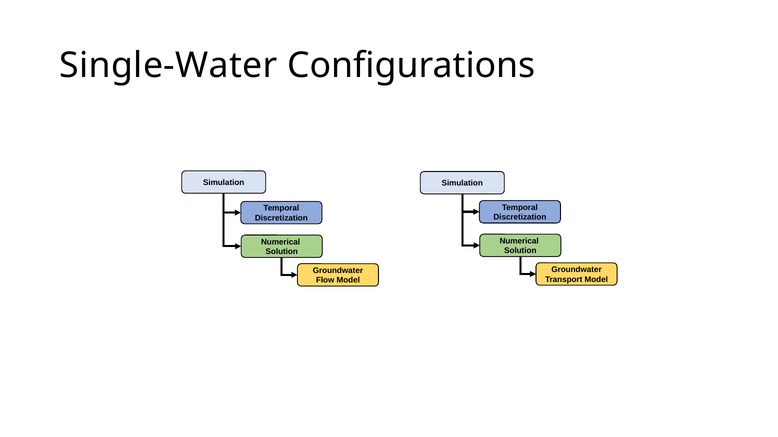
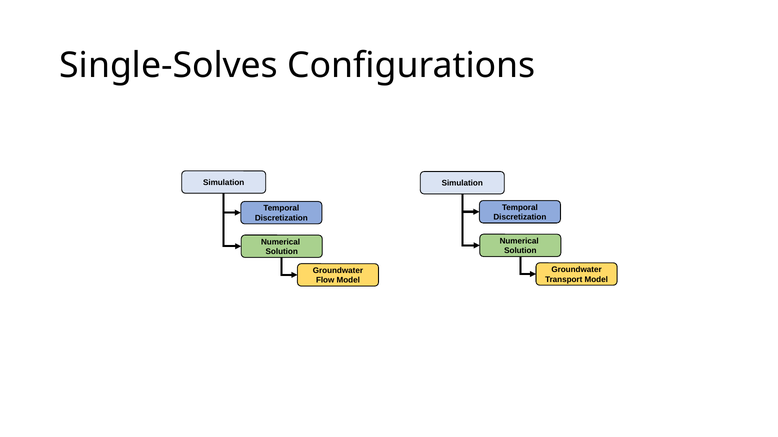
Single-Water: Single-Water -> Single-Solves (169, 65)
